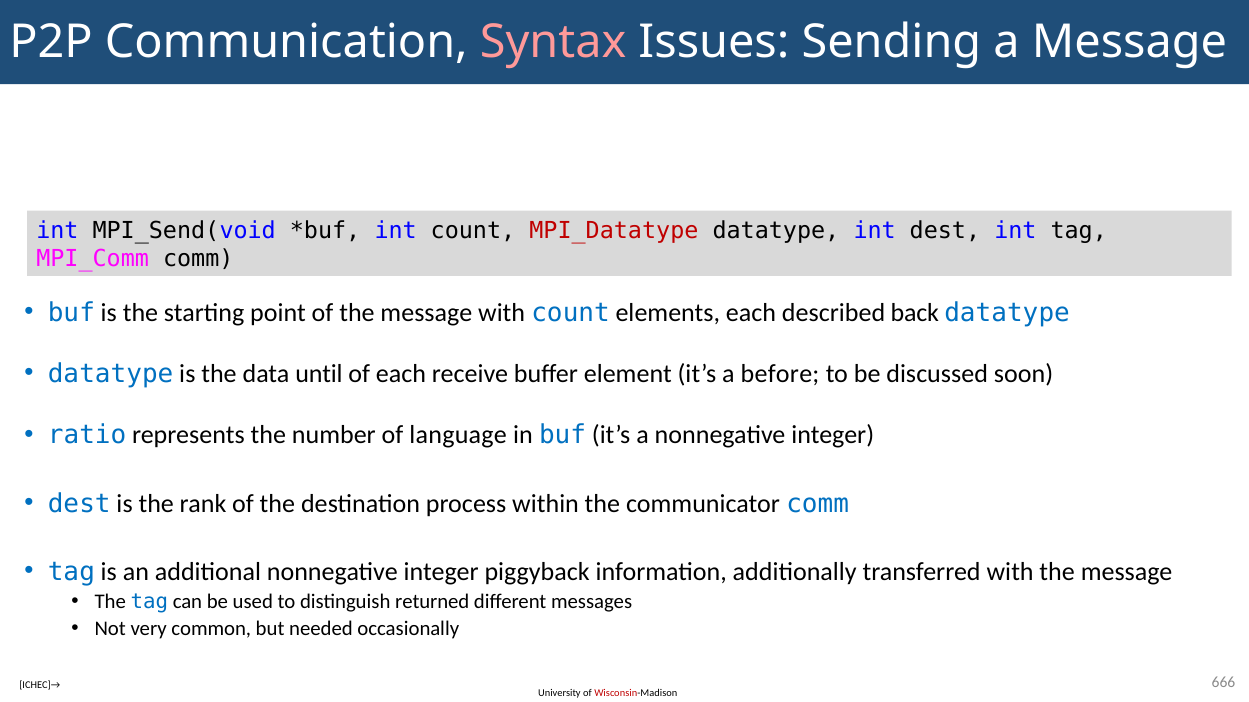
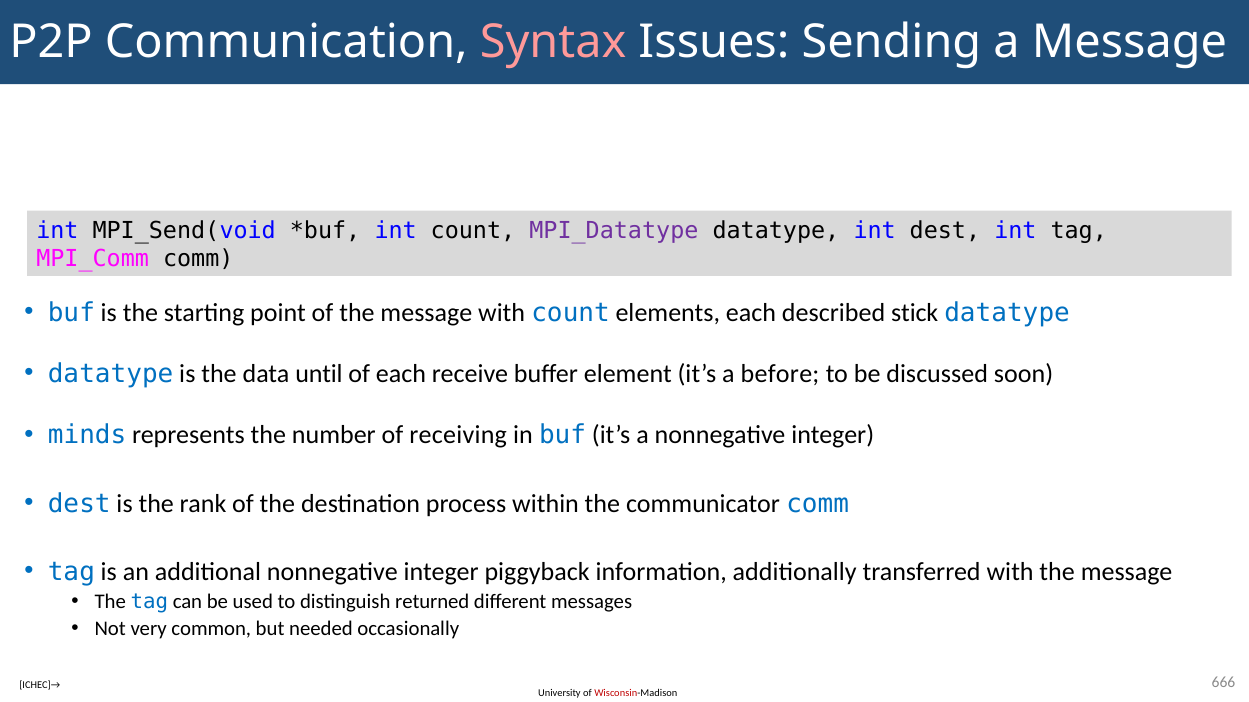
MPI_Datatype colour: red -> purple (614, 231)
back: back -> stick (915, 313)
ratio: ratio -> minds (87, 436)
language: language -> receiving (458, 436)
